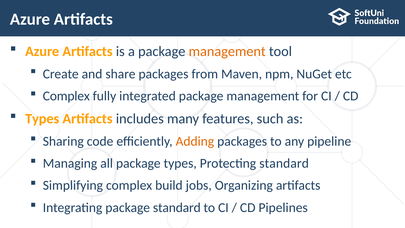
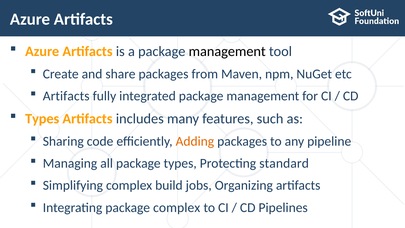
management colour: orange -> black (227, 51)
Complex: Complex -> Artifacts (66, 96)
package standard: standard -> complex (177, 207)
